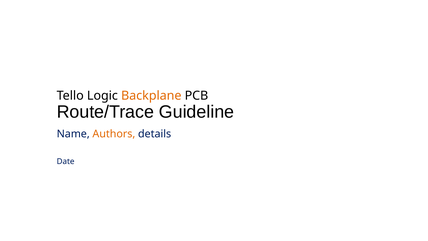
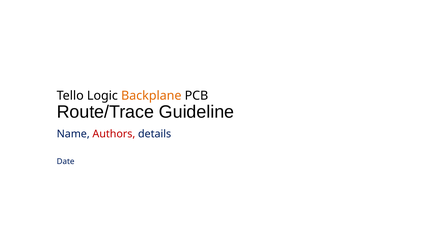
Authors colour: orange -> red (114, 134)
